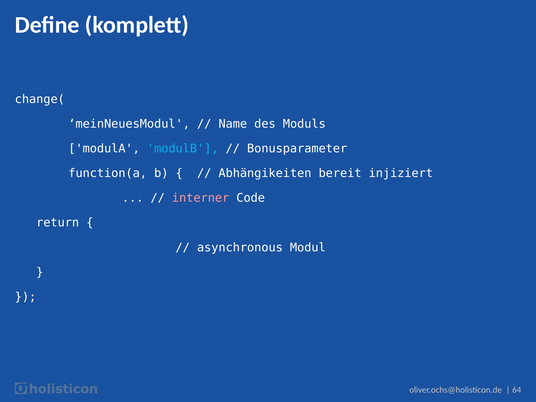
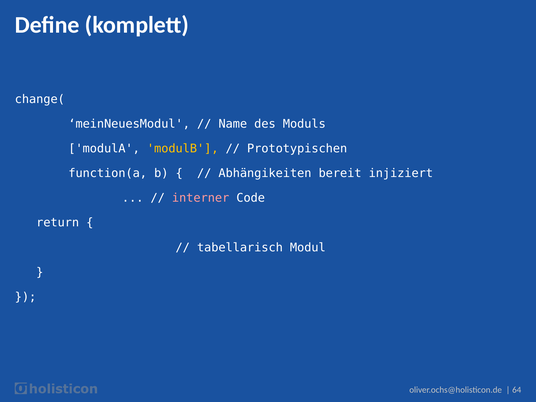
modulB colour: light blue -> yellow (183, 149)
Bonusparameter: Bonusparameter -> Prototypischen (297, 149)
asynchronous: asynchronous -> tabellarisch (240, 247)
